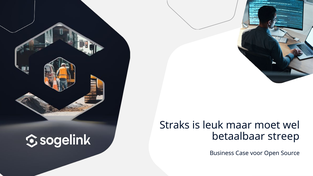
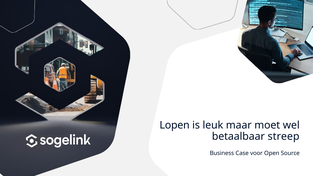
Straks: Straks -> Lopen (175, 125)
